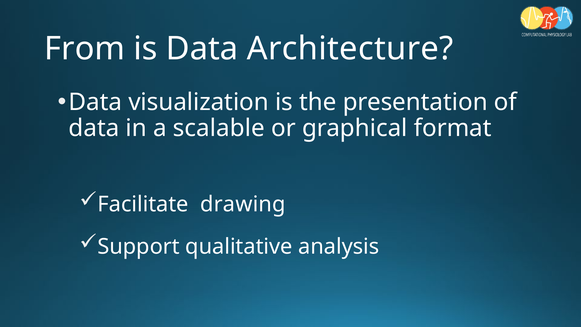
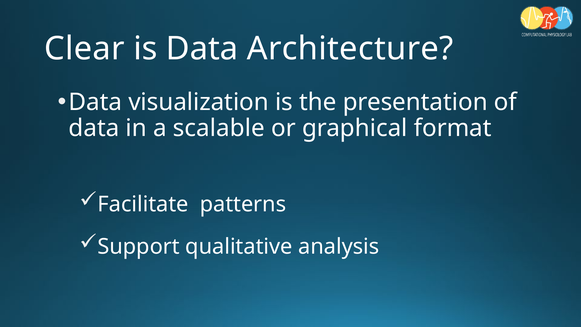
From: From -> Clear (84, 49)
drawing: drawing -> patterns (243, 204)
